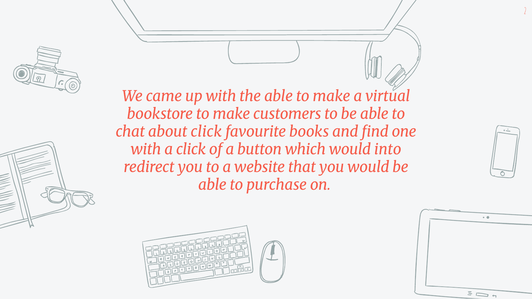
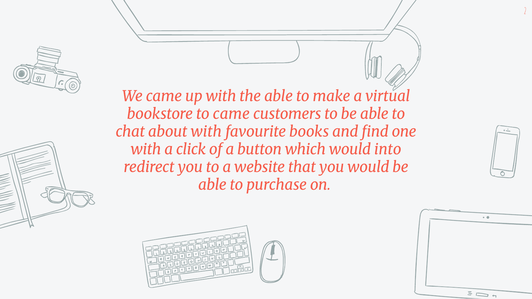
bookstore to make: make -> came (231, 114)
about click: click -> with (206, 132)
